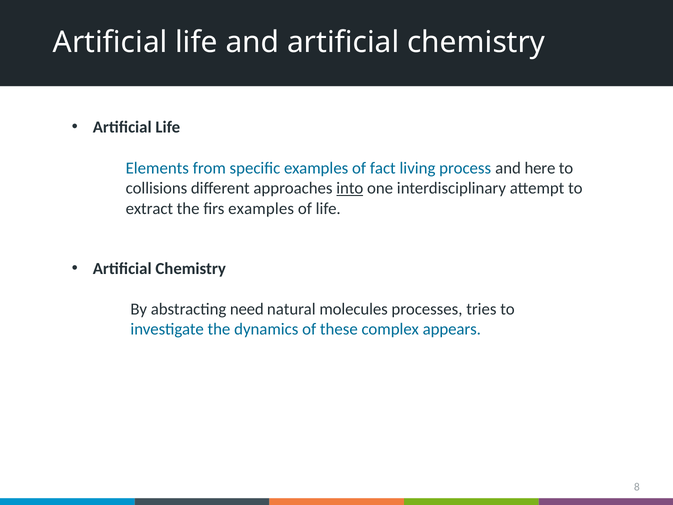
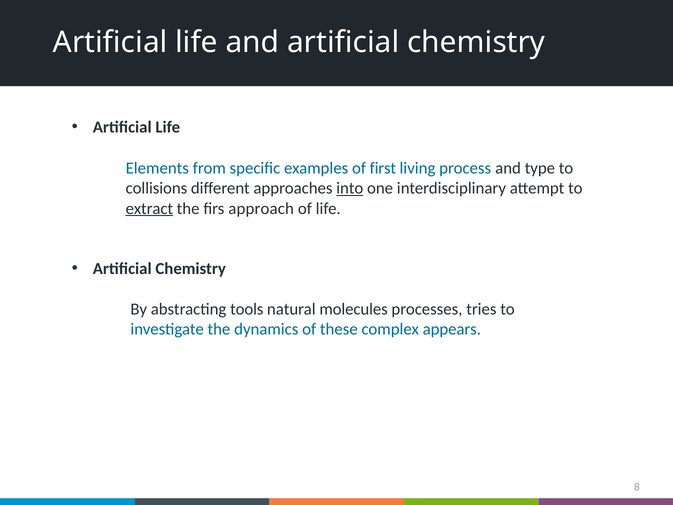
fact: fact -> first (383, 168)
here: here -> type (540, 168)
extract underline: none -> present (149, 208)
firs examples: examples -> approach (261, 208)
need: need -> tools (247, 309)
